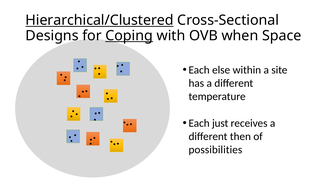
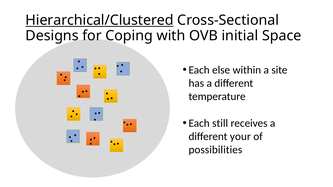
Coping underline: present -> none (129, 36)
when: when -> initial (240, 36)
just: just -> still (220, 123)
then: then -> your (240, 137)
